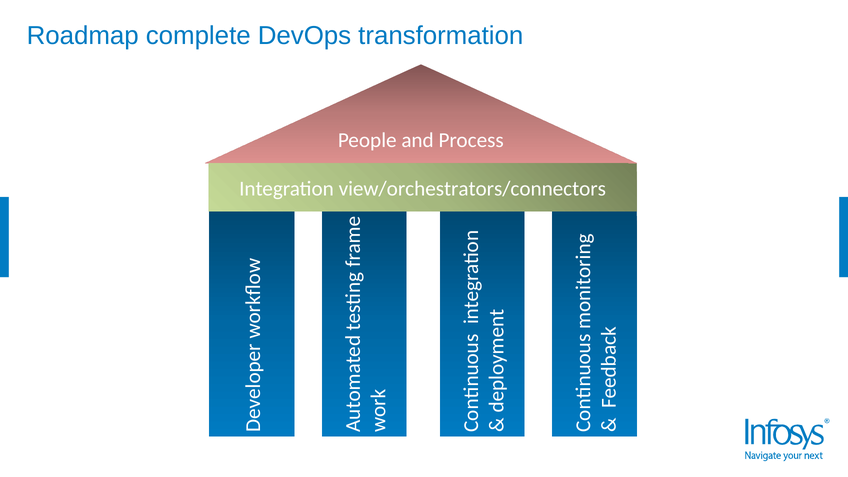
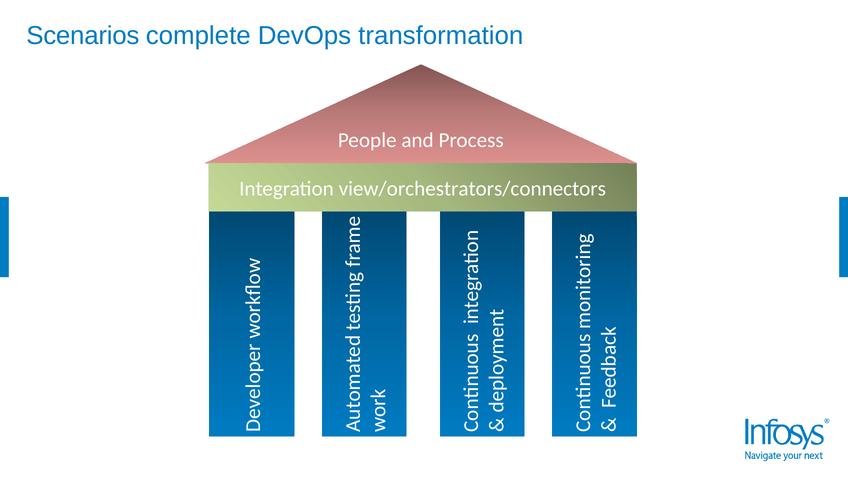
Roadmap: Roadmap -> Scenarios (83, 35)
